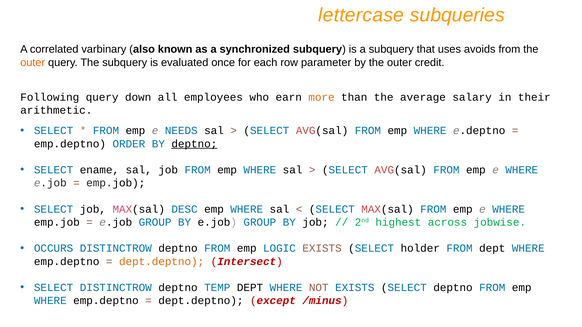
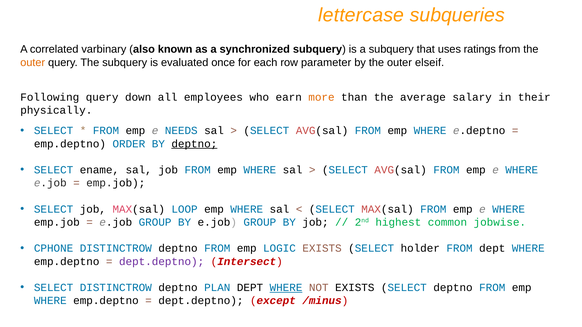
avoids: avoids -> ratings (480, 49)
credit: credit -> elseif (430, 63)
arithmetic: arithmetic -> physically (56, 110)
DESC: DESC -> LOOP (185, 209)
across: across -> common (447, 222)
OCCURS: OCCURS -> CPHONE (54, 249)
dept.deptno colour: orange -> purple (162, 262)
TEMP: TEMP -> PLAN (217, 288)
WHERE underline: none -> present (286, 288)
EXISTS colour: blue -> black (355, 288)
